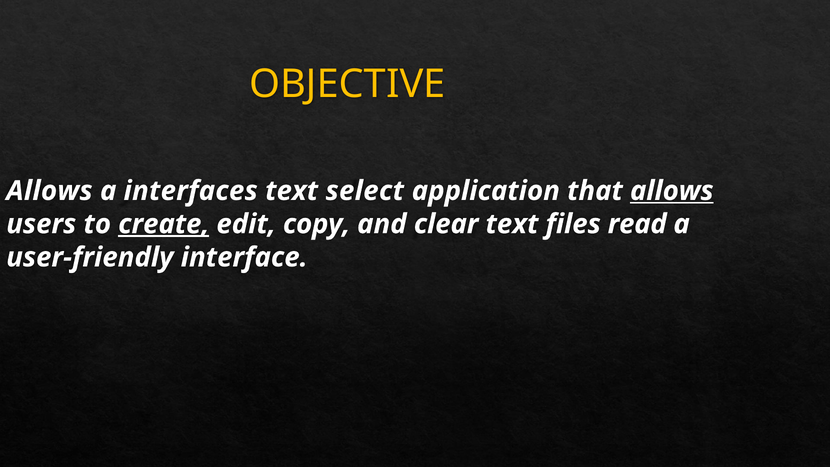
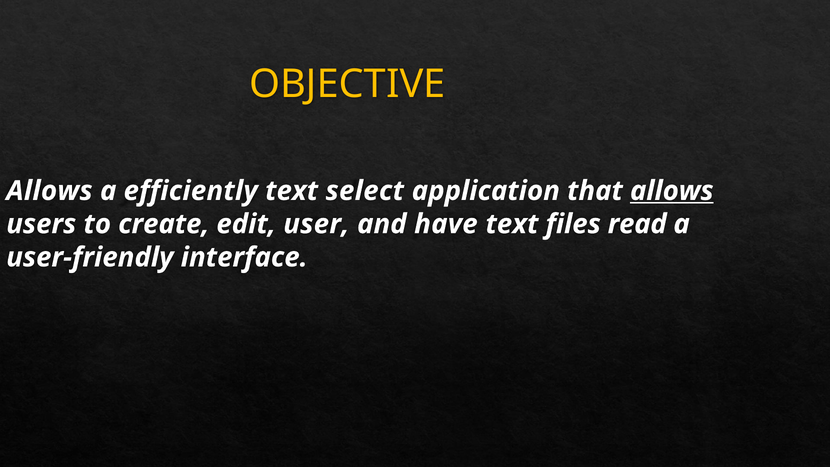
interfaces: interfaces -> efficiently (191, 191)
create underline: present -> none (164, 224)
copy: copy -> user (316, 224)
clear: clear -> have (446, 224)
